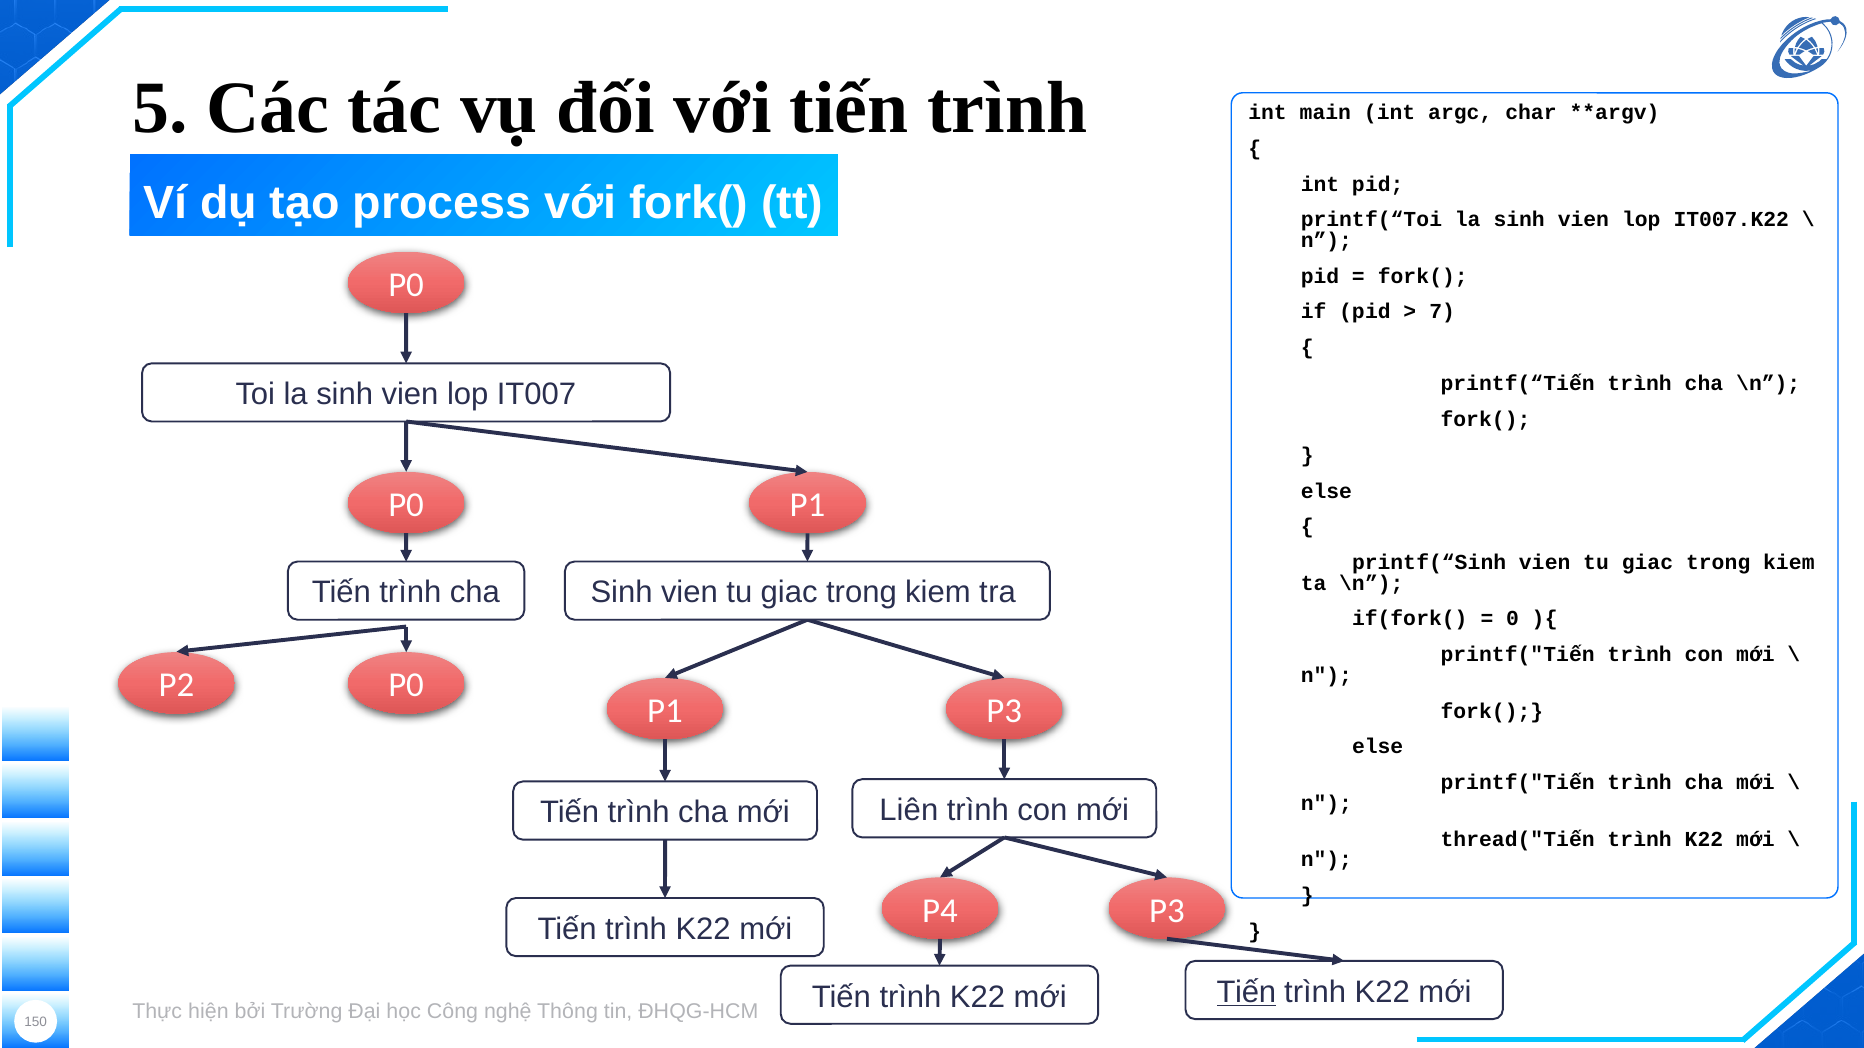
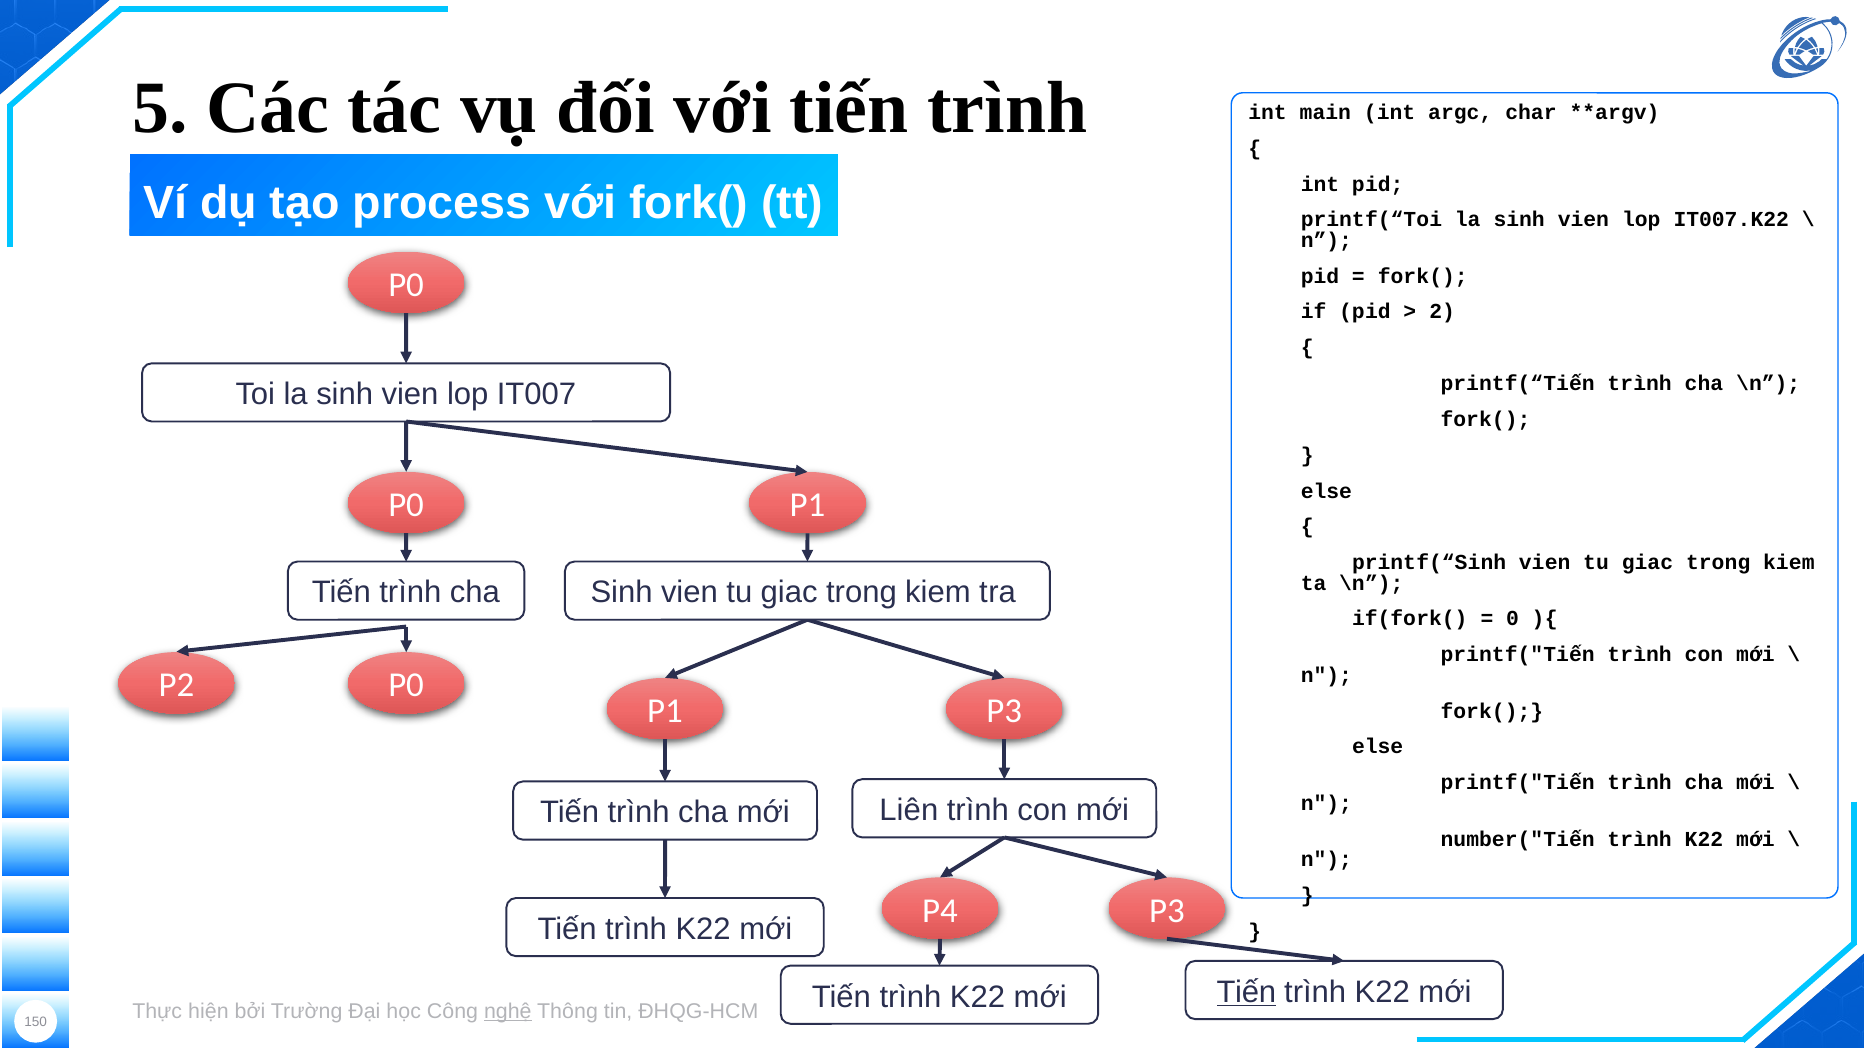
7: 7 -> 2 (1442, 312)
thread("Tiến: thread("Tiến -> number("Tiến (1518, 839)
nghệ underline: none -> present (508, 1012)
